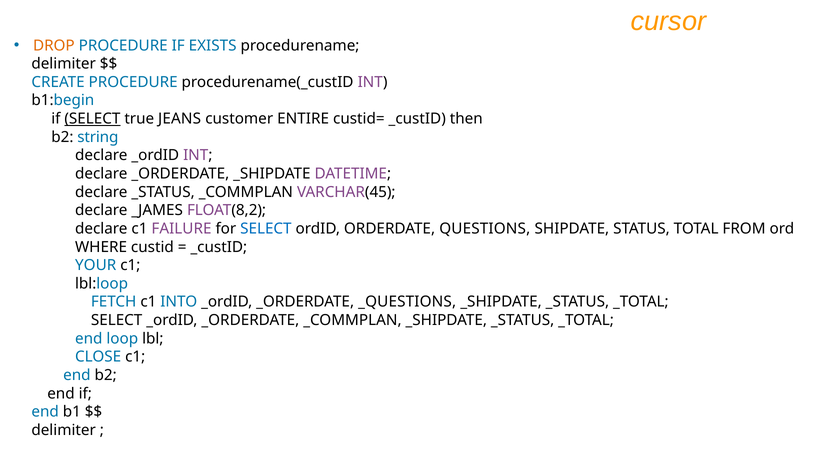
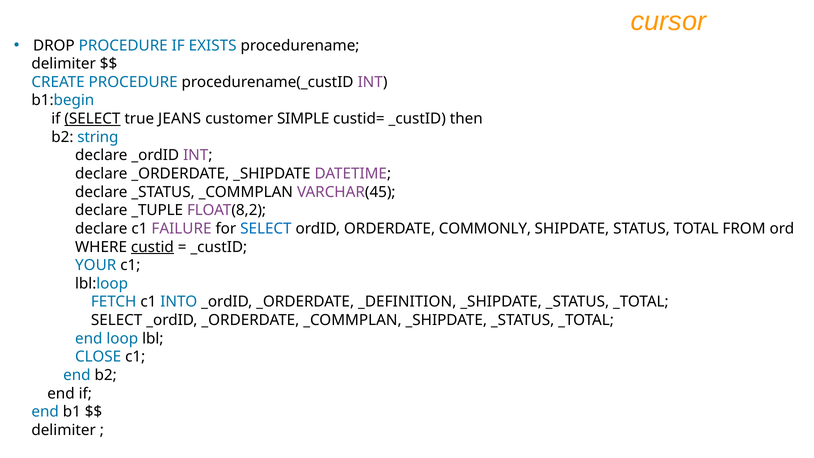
DROP colour: orange -> black (54, 45)
ENTIRE: ENTIRE -> SIMPLE (303, 119)
_JAMES: _JAMES -> _TUPLE (157, 210)
QUESTIONS: QUESTIONS -> COMMONLY (485, 229)
custid underline: none -> present (152, 247)
_QUESTIONS: _QUESTIONS -> _DEFINITION (407, 302)
